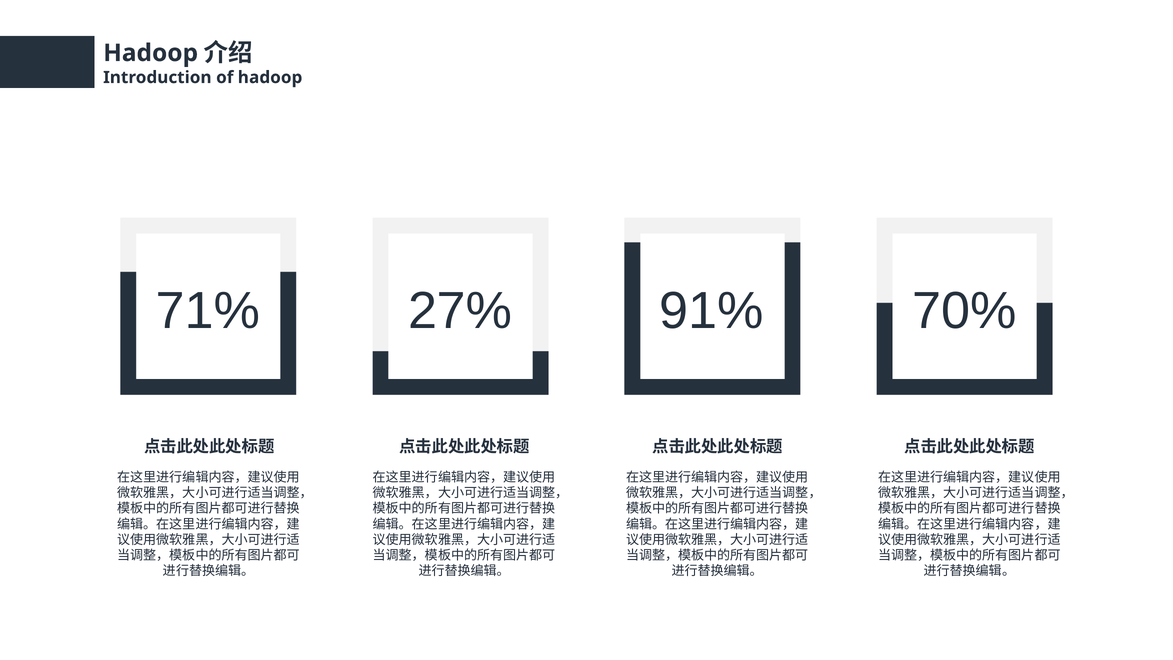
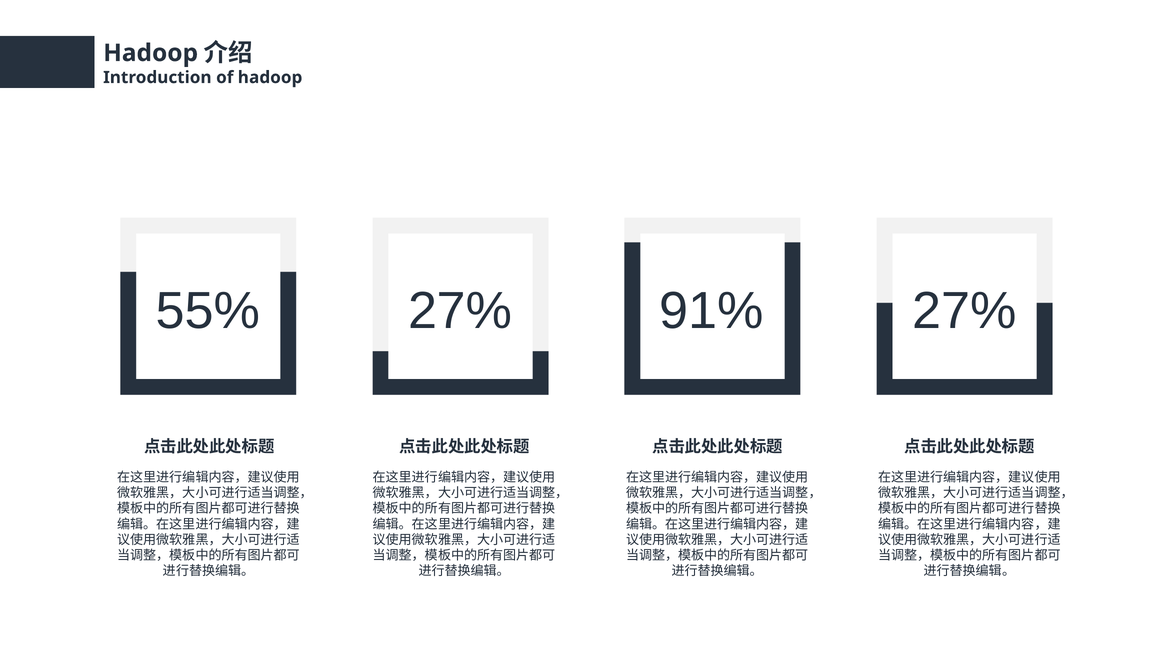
71%: 71% -> 55% (208, 311)
91% 70%: 70% -> 27% (964, 311)
